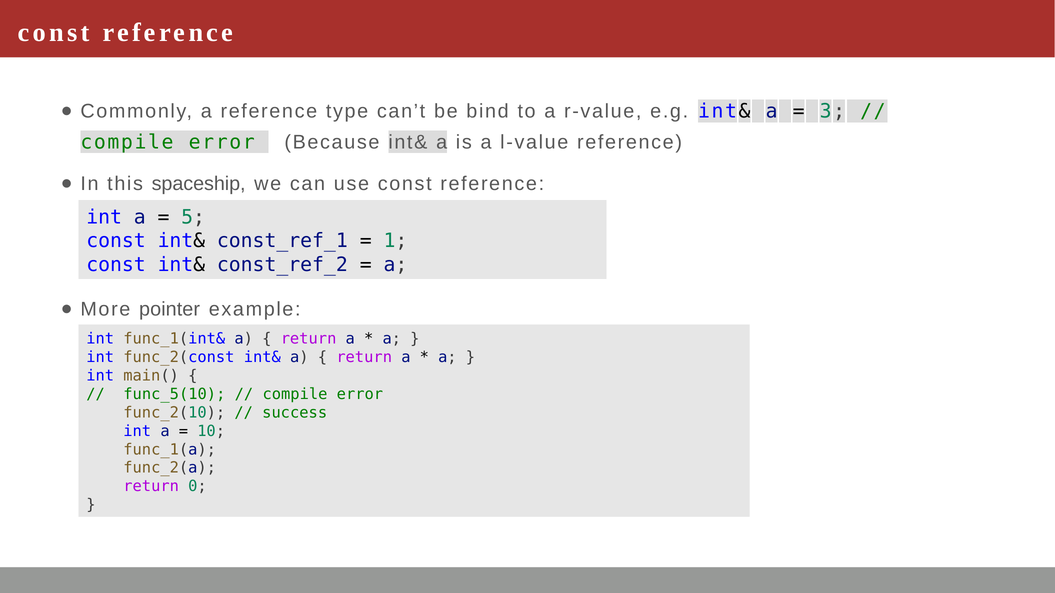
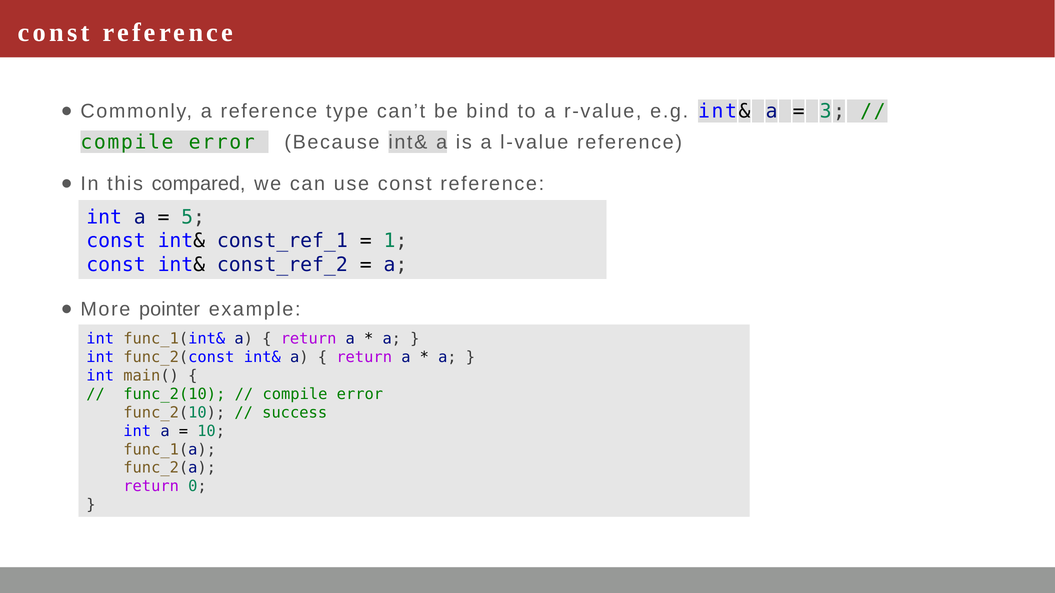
spaceship: spaceship -> compared (199, 184)
func_5(10: func_5(10 -> func_2(10 (174, 394)
